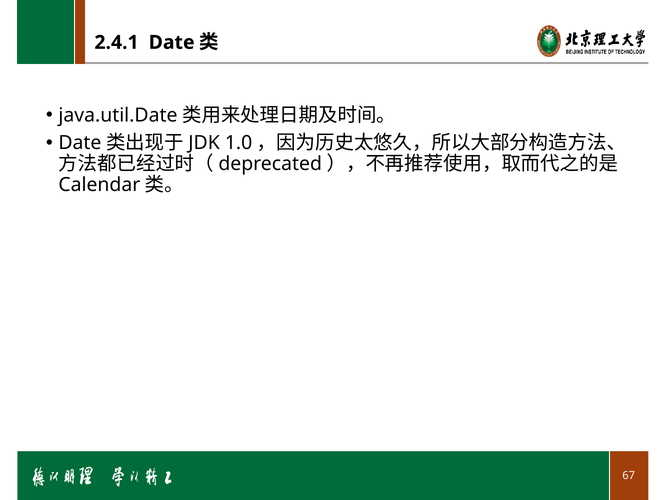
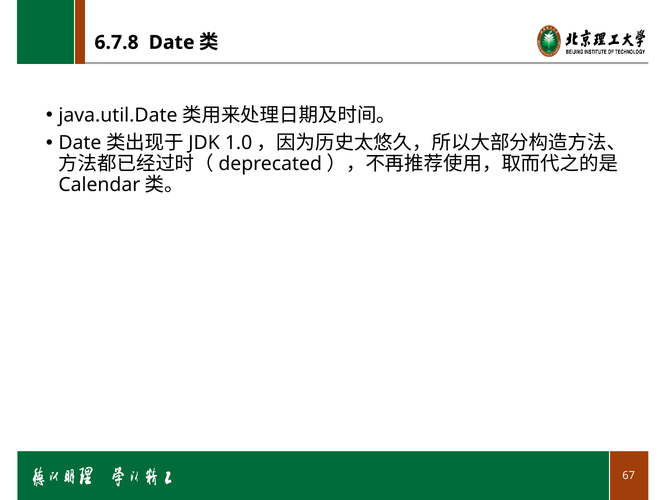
2.4.1: 2.4.1 -> 6.7.8 (117, 42)
